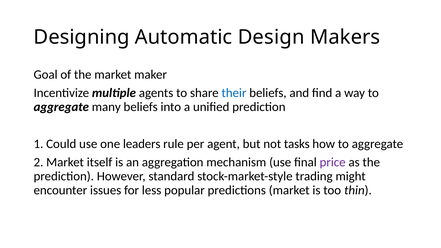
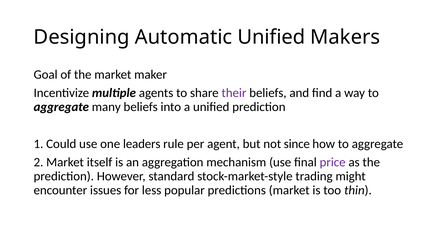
Automatic Design: Design -> Unified (271, 37)
their colour: blue -> purple (234, 93)
tasks: tasks -> since (297, 144)
